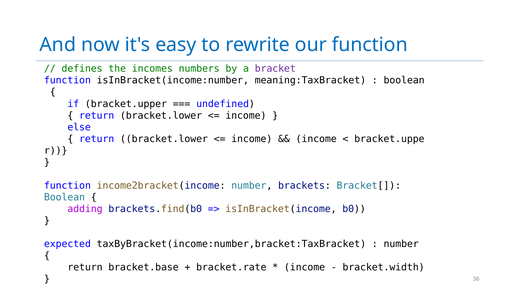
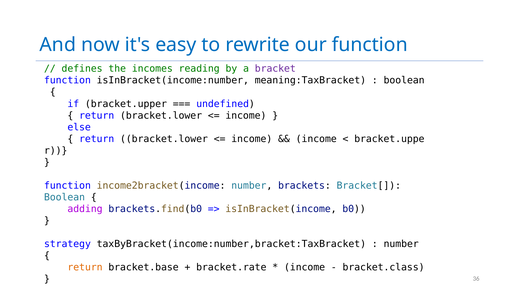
numbers: numbers -> reading (199, 69)
expected: expected -> strategy (67, 244)
return colour: black -> orange (85, 267)
bracket.width: bracket.width -> bracket.class (384, 267)
